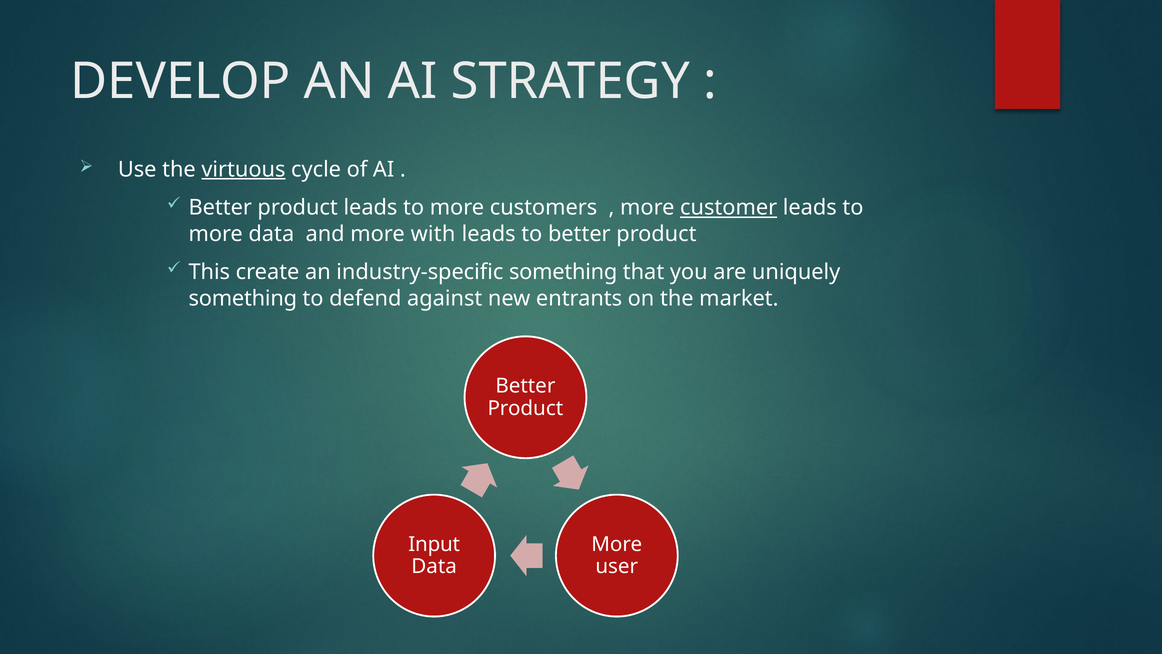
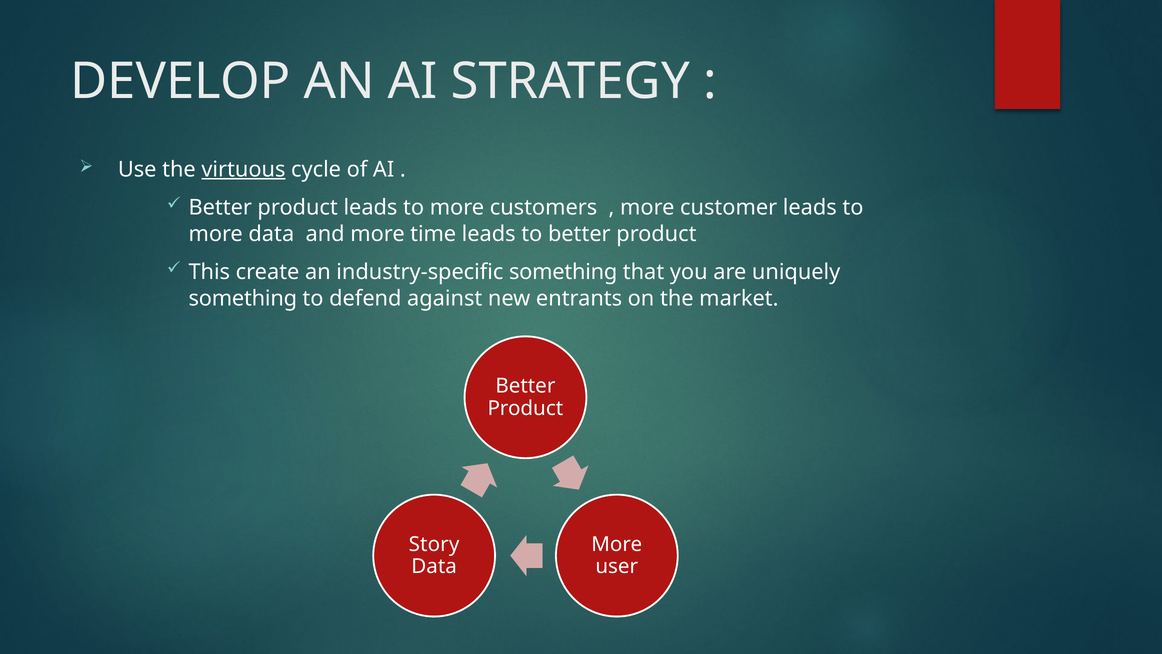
customer underline: present -> none (729, 208)
with: with -> time (433, 234)
Input: Input -> Story (434, 544)
